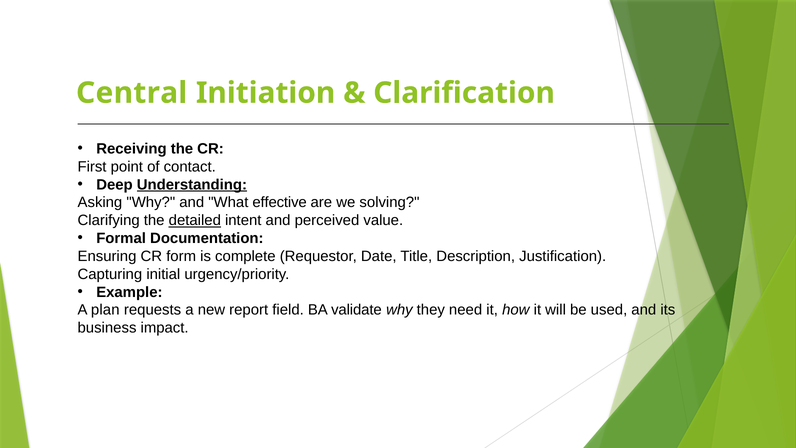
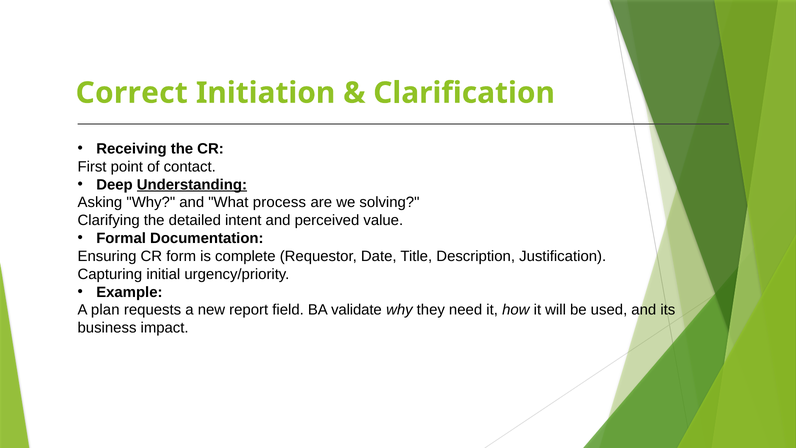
Central: Central -> Correct (132, 93)
effective: effective -> process (279, 202)
detailed underline: present -> none (195, 220)
